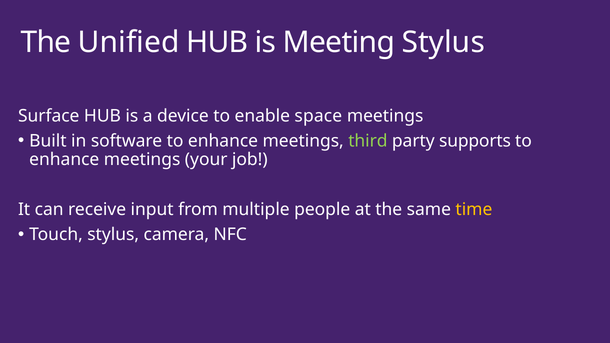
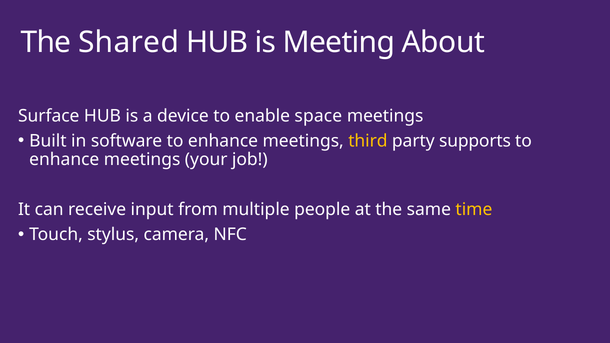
Unified: Unified -> Shared (129, 42)
Meeting Stylus: Stylus -> About (443, 42)
third colour: light green -> yellow (368, 141)
